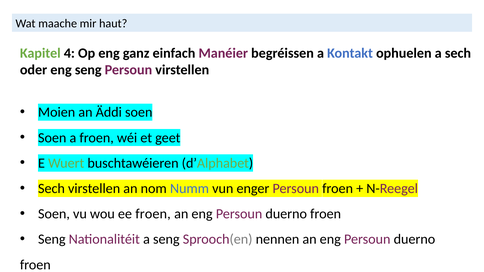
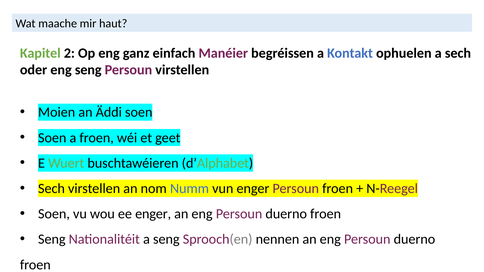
4: 4 -> 2 (69, 53)
ee froen: froen -> enger (153, 214)
